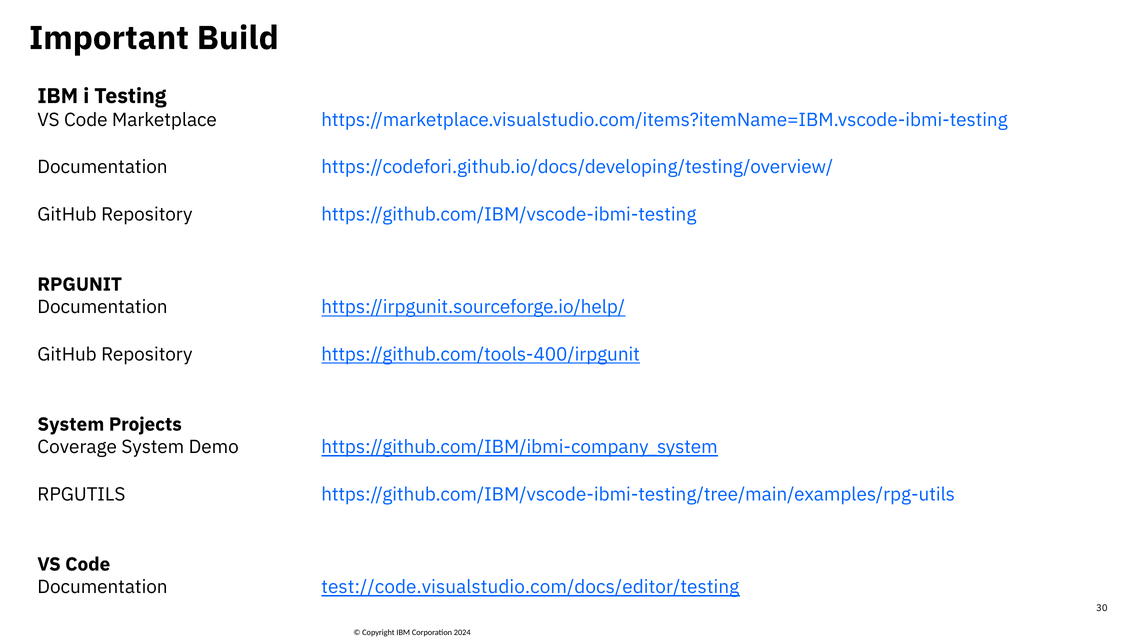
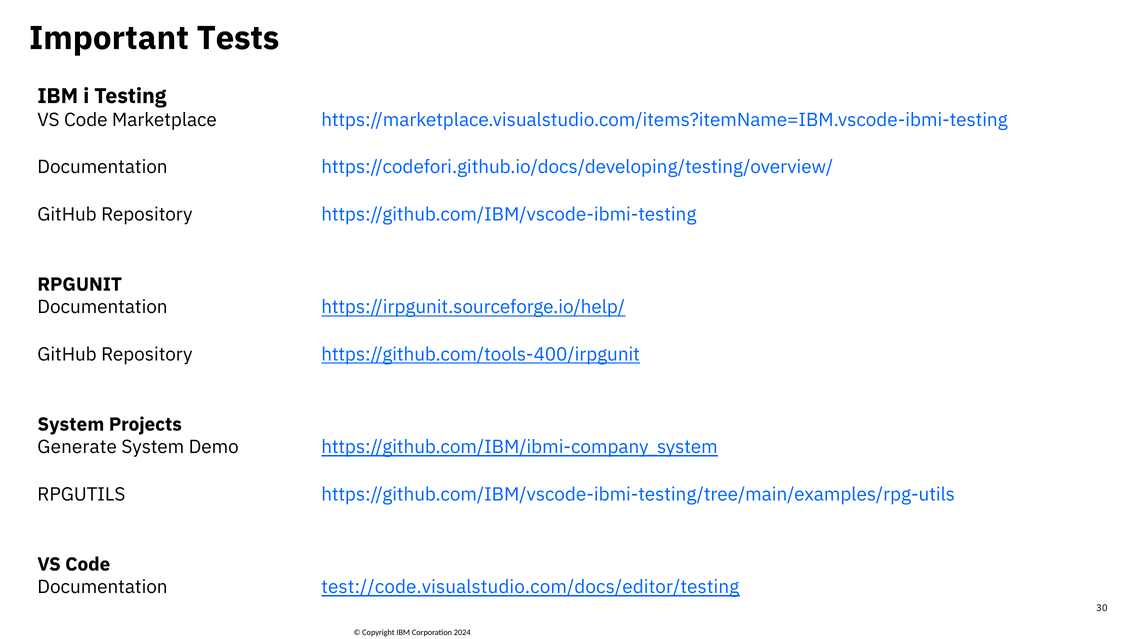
Build: Build -> Tests (238, 38)
Coverage: Coverage -> Generate (77, 447)
